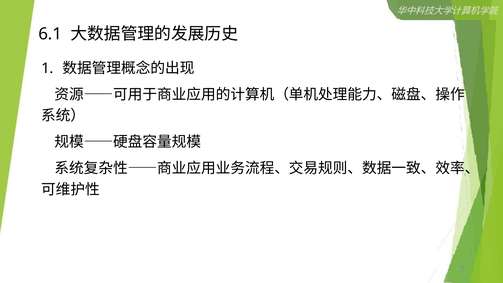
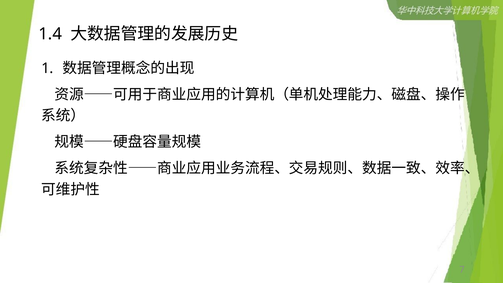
6.1: 6.1 -> 1.4 (50, 34)
